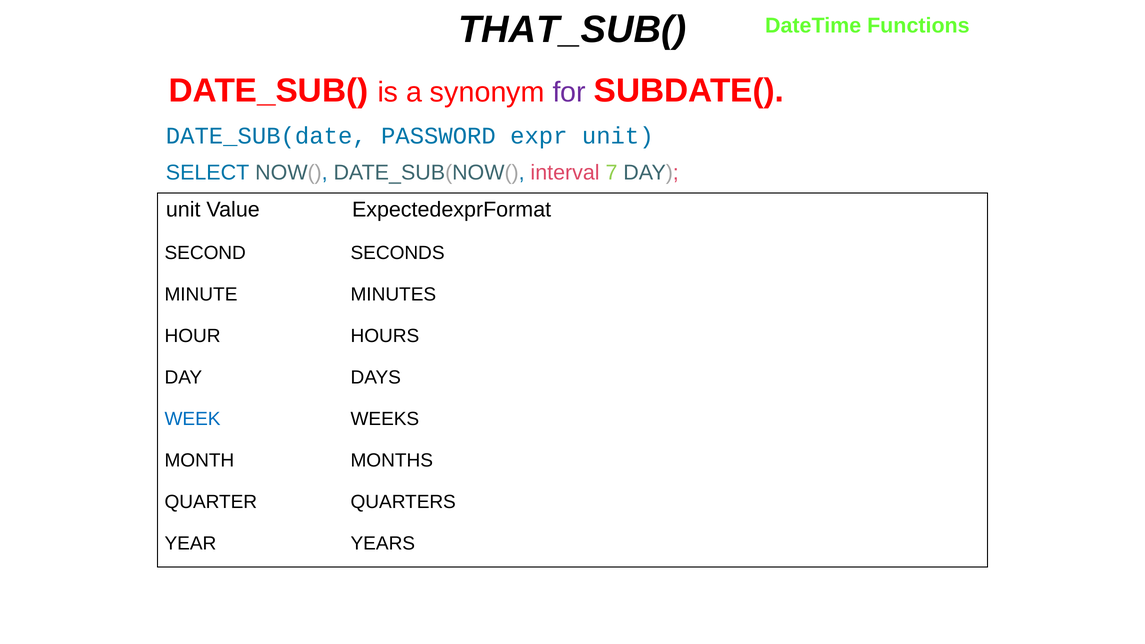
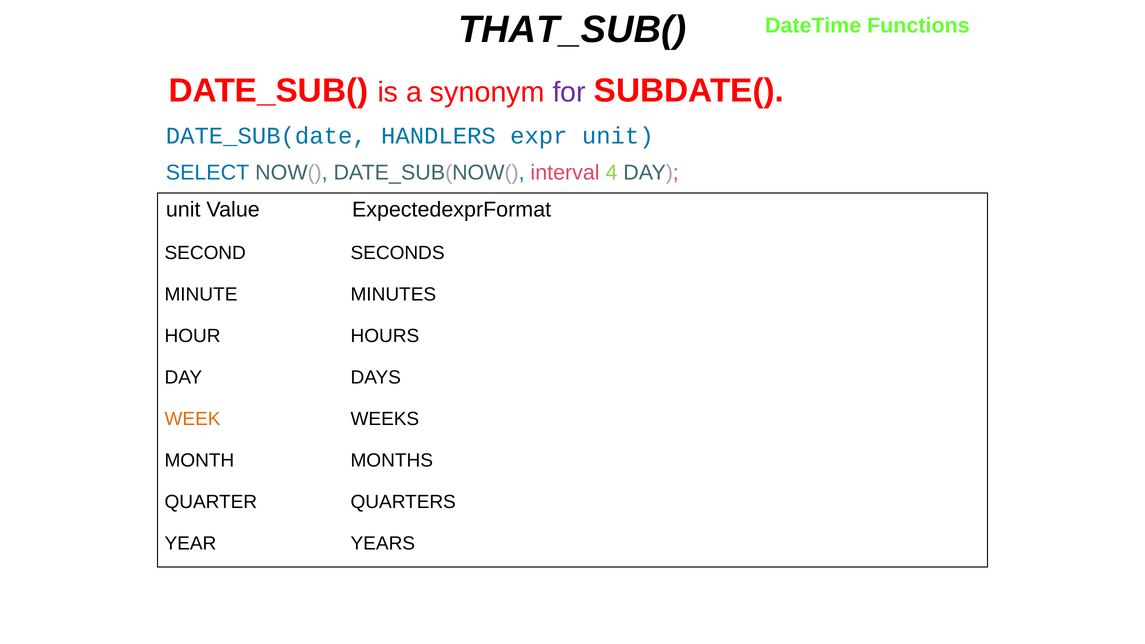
PASSWORD: PASSWORD -> HANDLERS (438, 136)
7: 7 -> 4 (612, 173)
WEEK colour: blue -> orange (193, 419)
